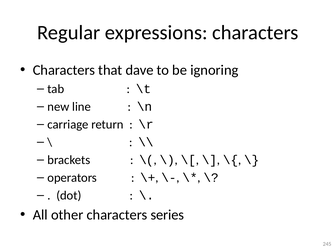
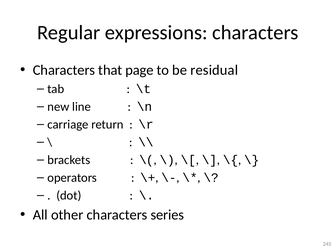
dave: dave -> page (140, 70)
ignoring: ignoring -> residual (214, 70)
